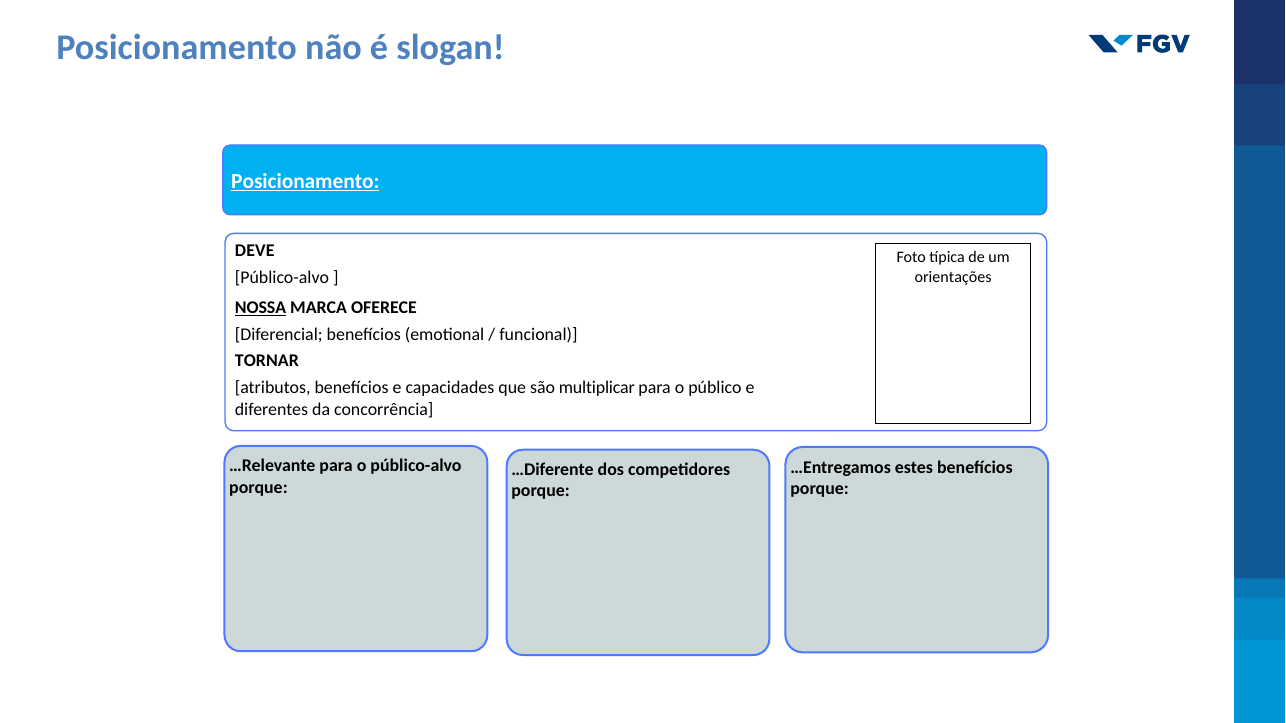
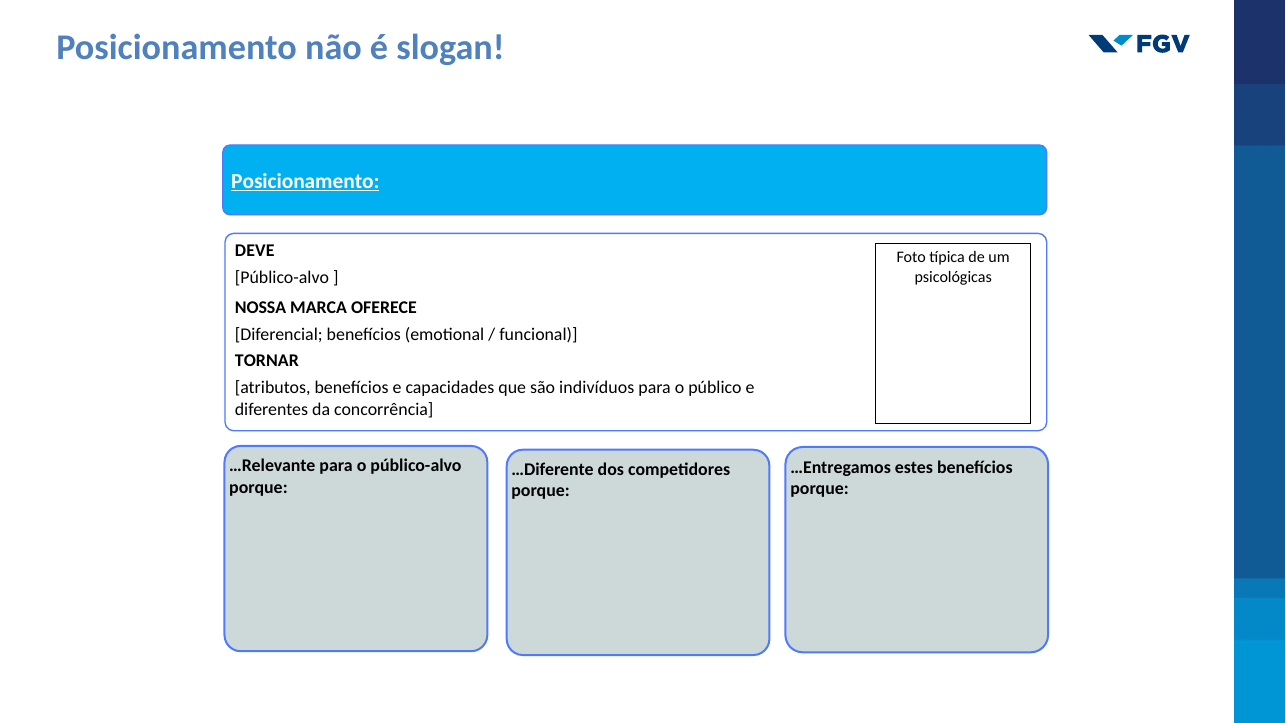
orientações: orientações -> psicológicas (953, 277)
NOSSA underline: present -> none (261, 308)
multiplicar: multiplicar -> indivíduos (597, 388)
